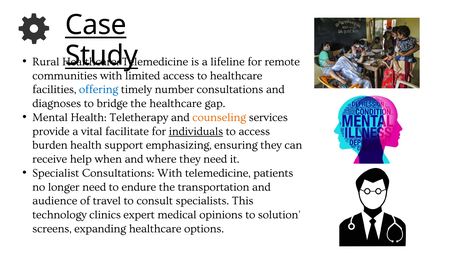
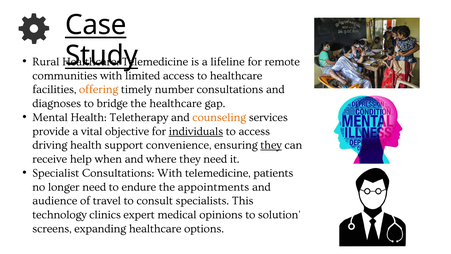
offering colour: blue -> orange (99, 89)
facilitate: facilitate -> objective (127, 131)
burden: burden -> driving (50, 145)
emphasizing: emphasizing -> convenience (179, 145)
they underline: none -> present (271, 145)
transportation: transportation -> appointments (213, 187)
